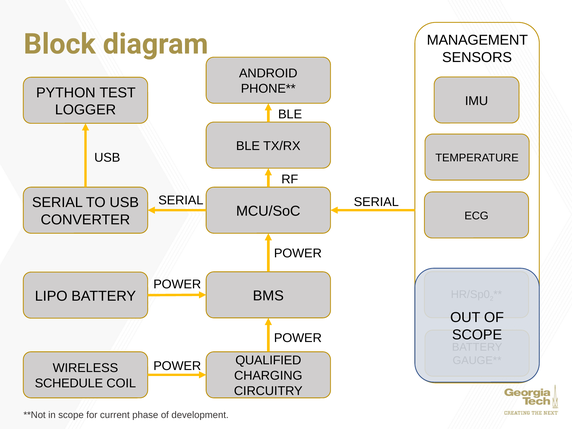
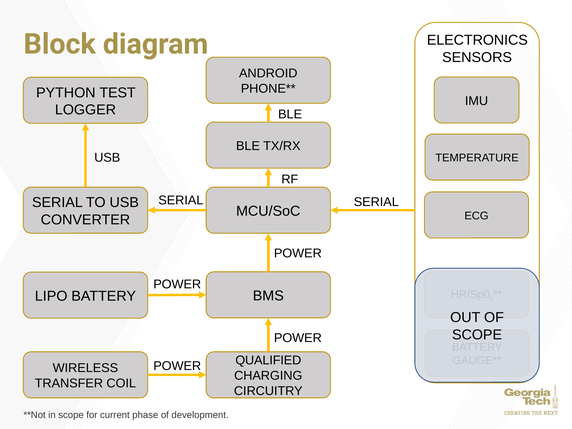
MANAGEMENT: MANAGEMENT -> ELECTRONICS (477, 40)
SCHEDULE: SCHEDULE -> TRANSFER (69, 383)
